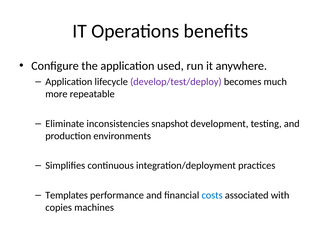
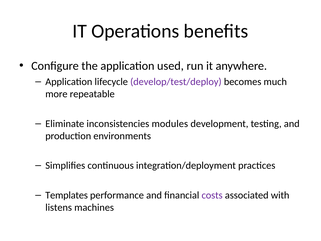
snapshot: snapshot -> modules (170, 124)
costs colour: blue -> purple (212, 195)
copies: copies -> listens (59, 207)
